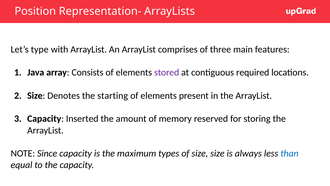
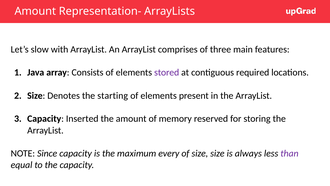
Position: Position -> Amount (35, 11)
type: type -> slow (40, 49)
types: types -> every (169, 153)
than colour: blue -> purple (289, 153)
